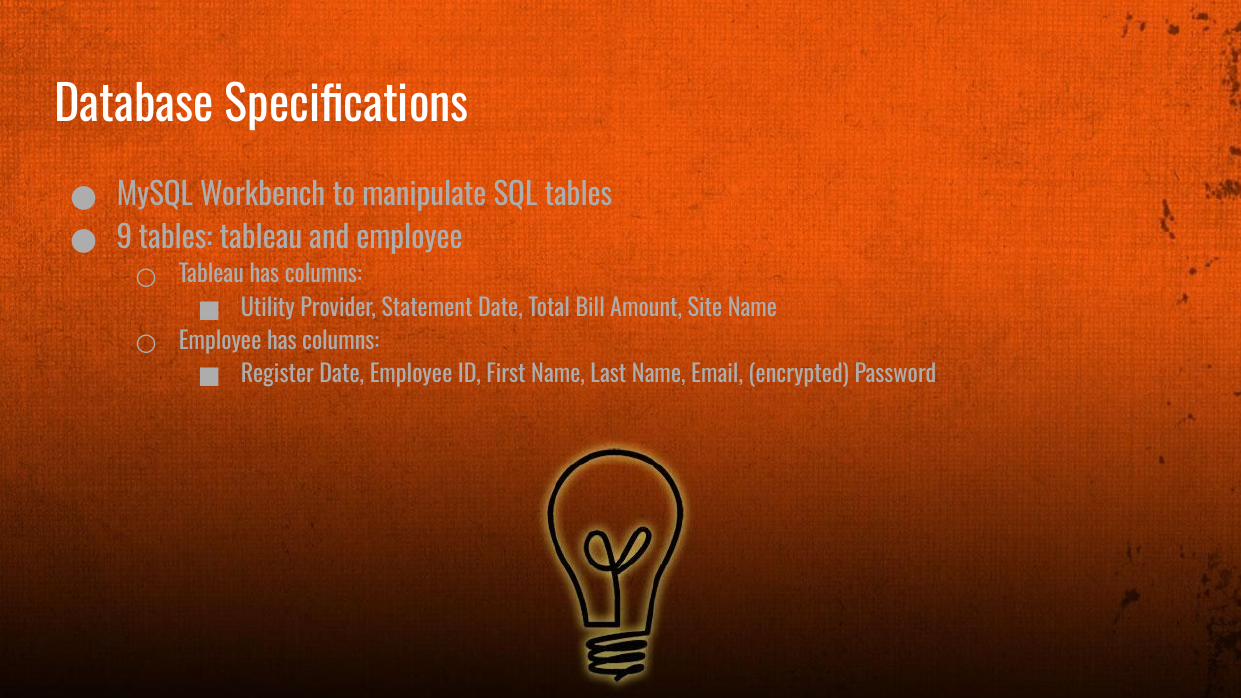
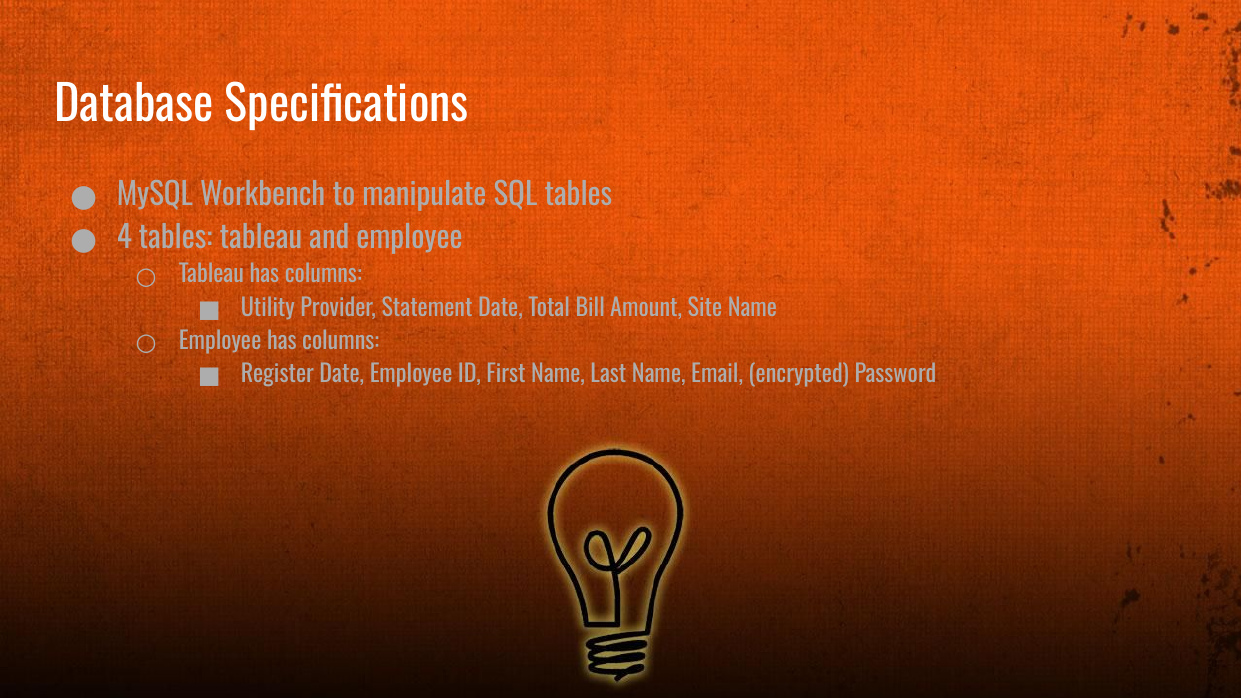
9: 9 -> 4 (124, 238)
